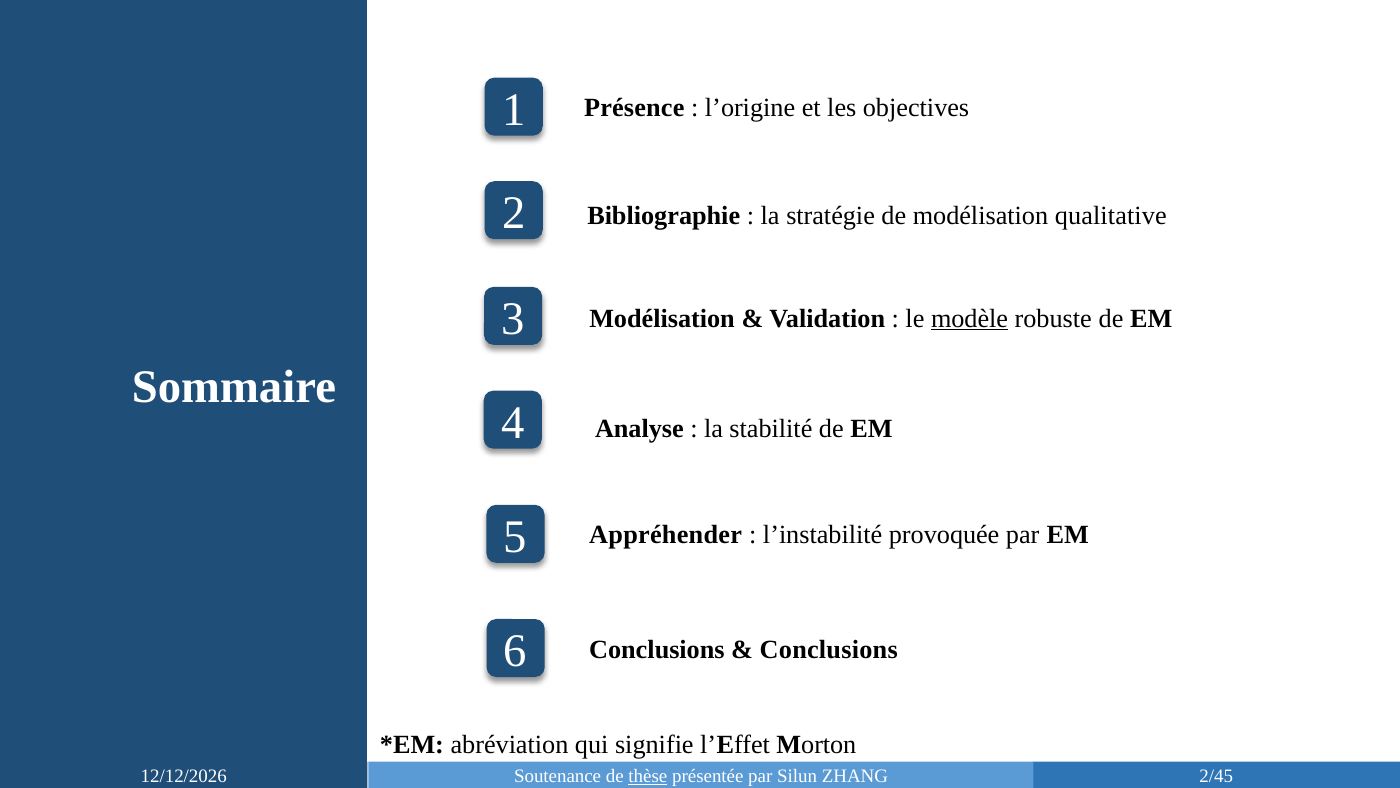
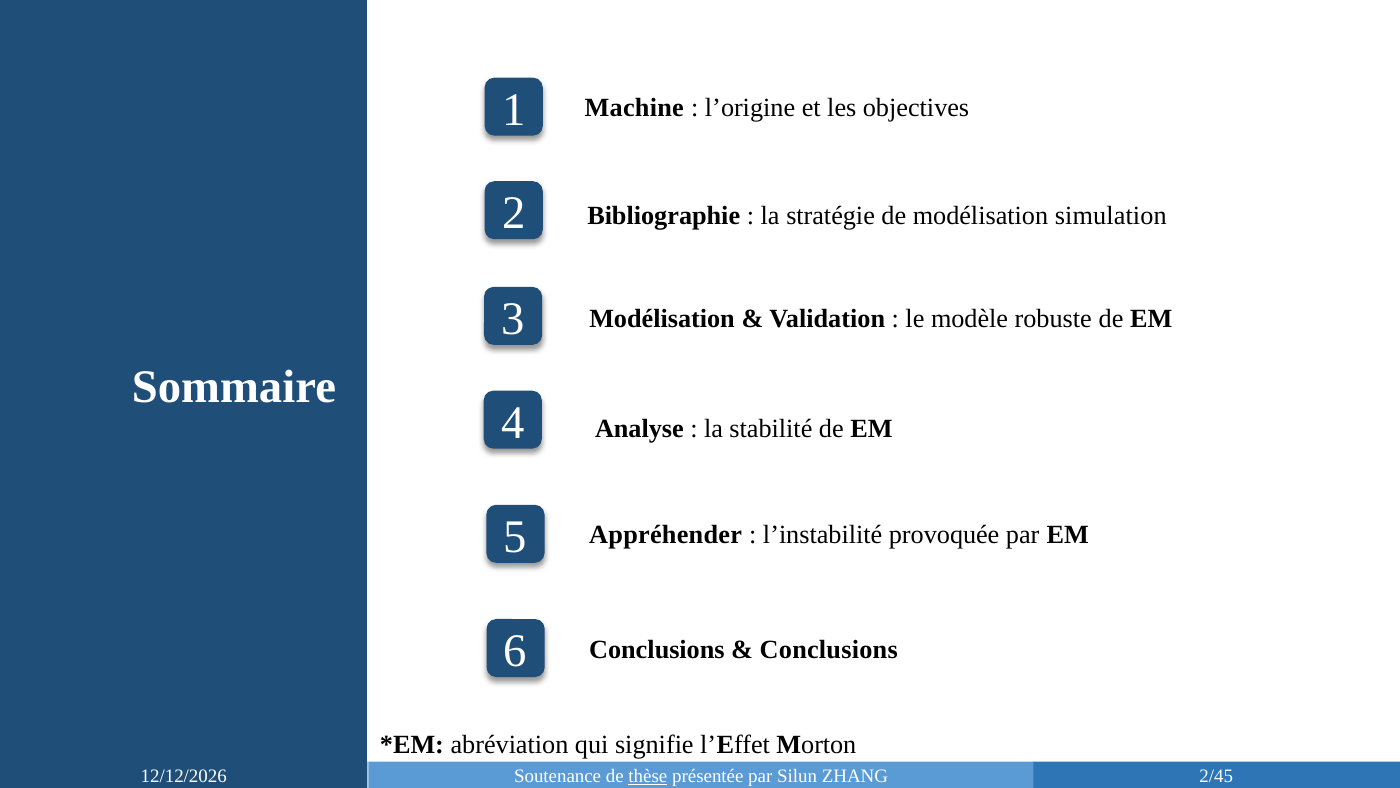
Présence: Présence -> Machine (634, 108)
qualitative: qualitative -> simulation (1111, 216)
modèle underline: present -> none (970, 318)
